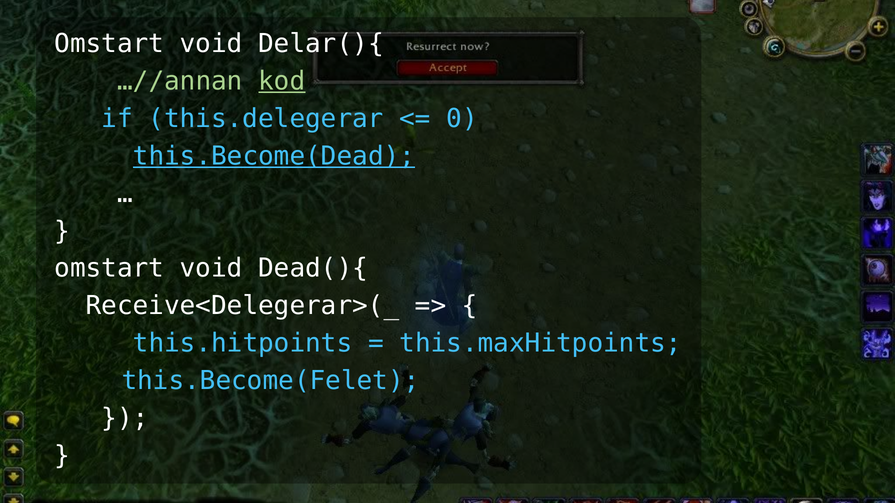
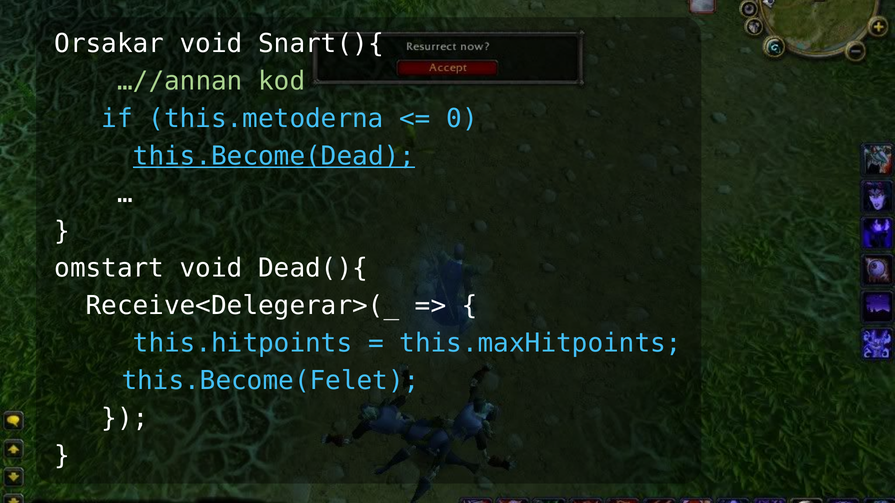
Omstart: Omstart -> Orsakar (109, 44)
Delar(){: Delar(){ -> Snart(){ (321, 44)
kod underline: present -> none (282, 81)
this.delegerar: this.delegerar -> this.metoderna (266, 119)
